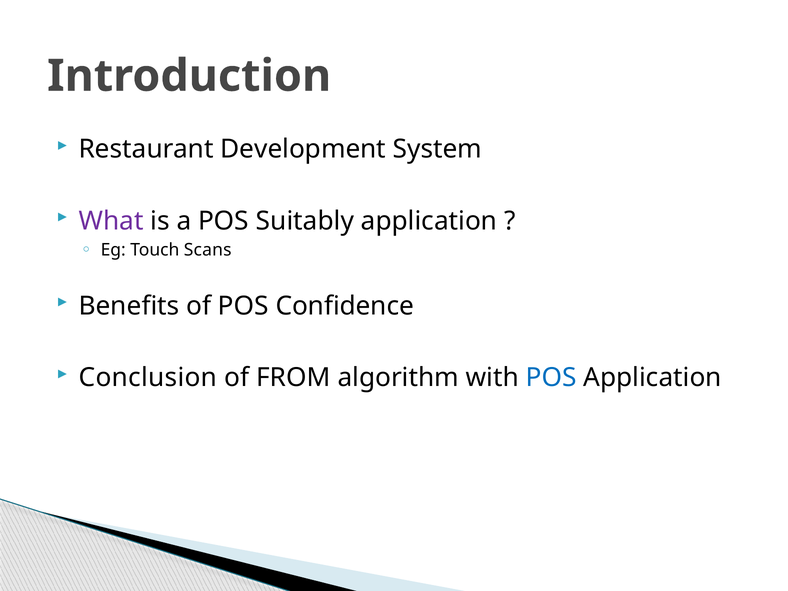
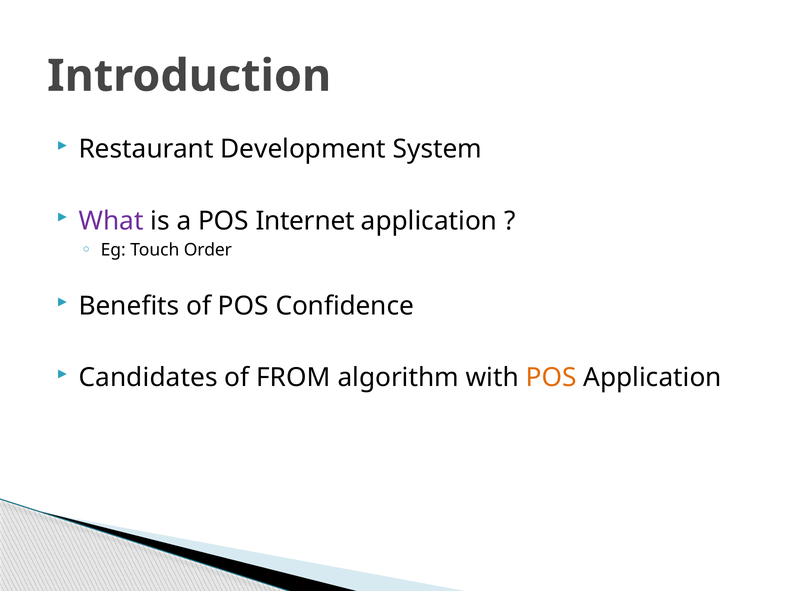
Suitably: Suitably -> Internet (305, 221)
Scans: Scans -> Order (208, 250)
Conclusion: Conclusion -> Candidates (148, 378)
POS colour: blue -> orange (551, 378)
